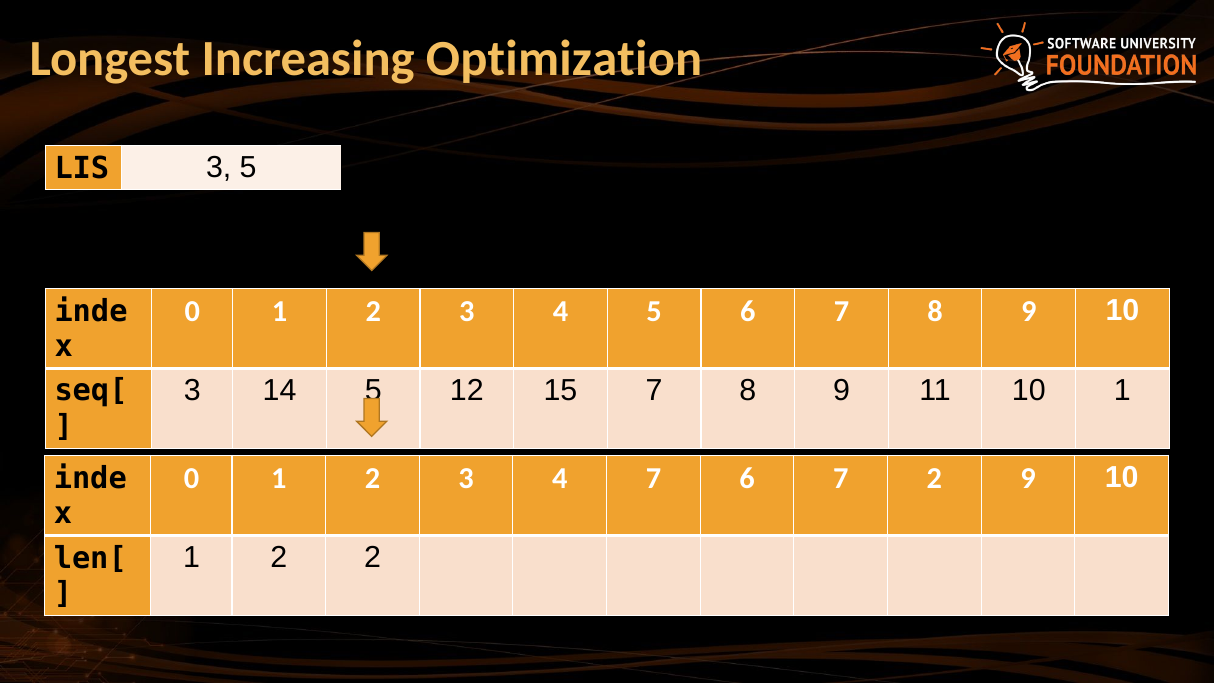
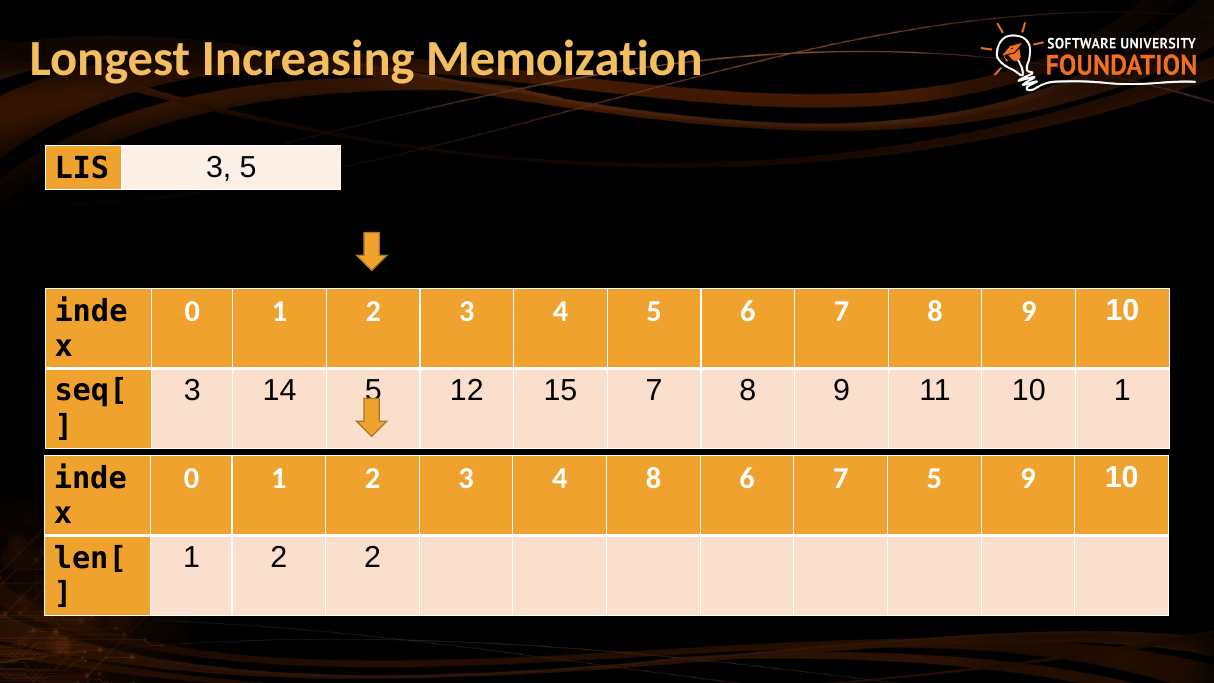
Optimization: Optimization -> Memoization (564, 59)
4 7: 7 -> 8 (653, 479)
7 2: 2 -> 5 (934, 479)
